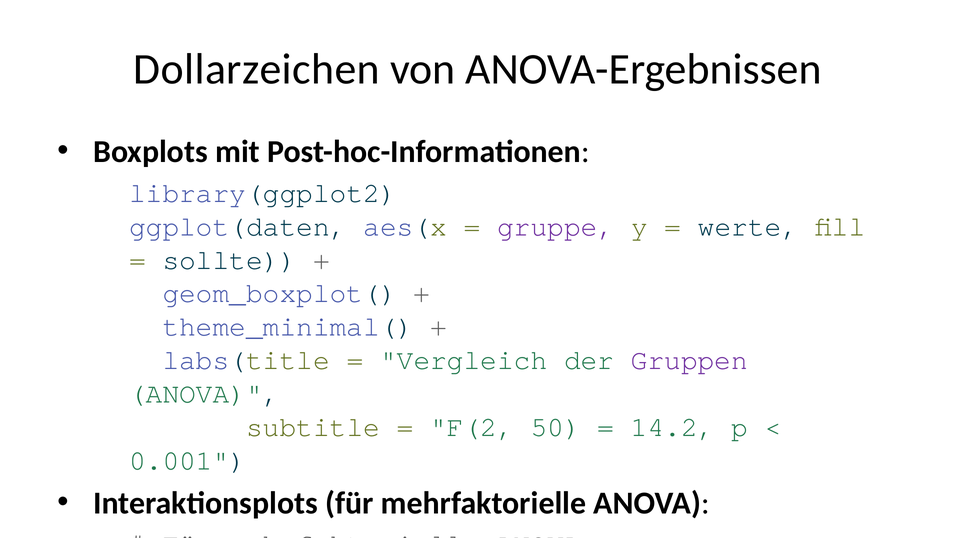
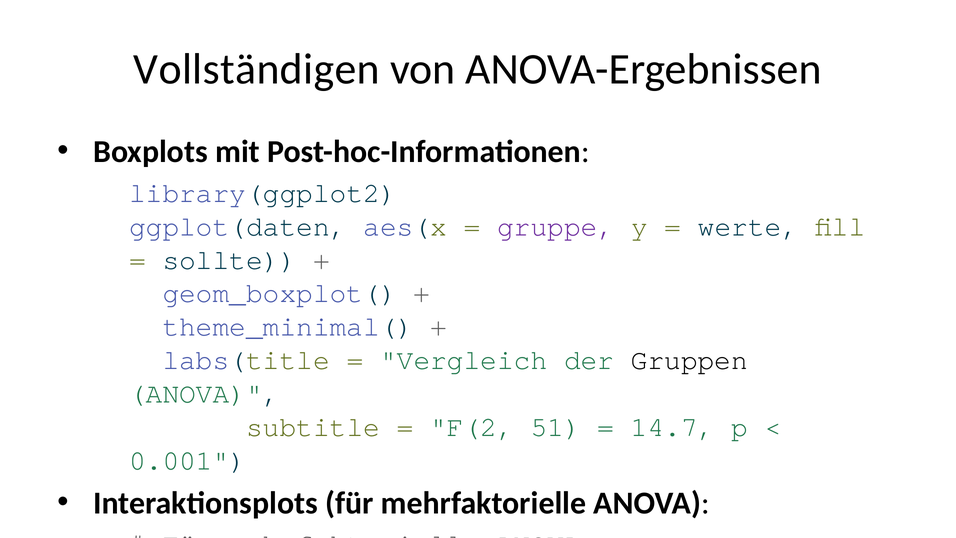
Dollarzeichen: Dollarzeichen -> Vollständigen (257, 69)
Gruppen colour: purple -> black (689, 360)
50: 50 -> 51 (556, 427)
14.2: 14.2 -> 14.7 (673, 427)
